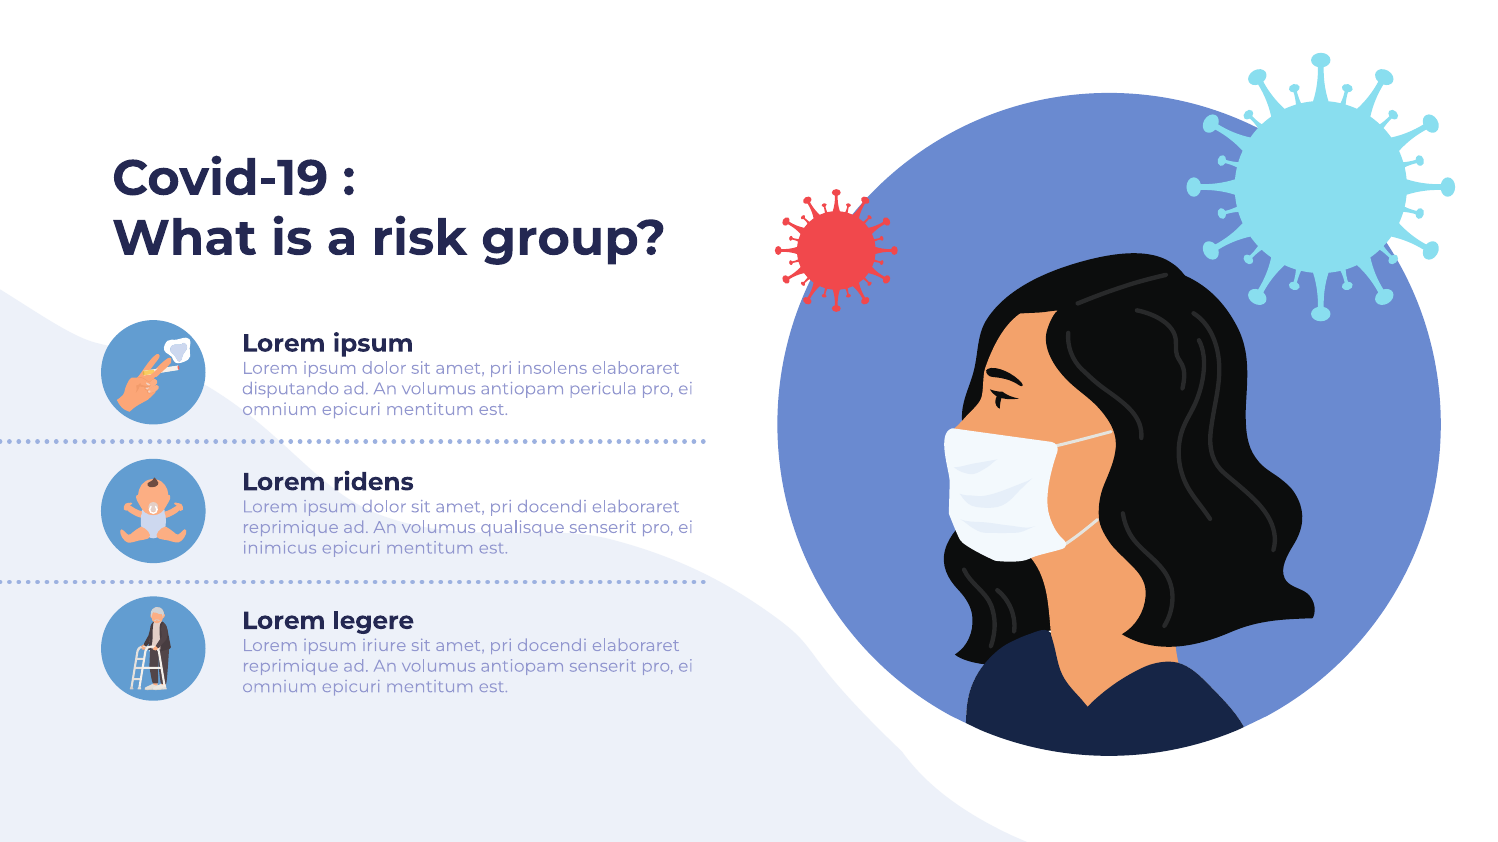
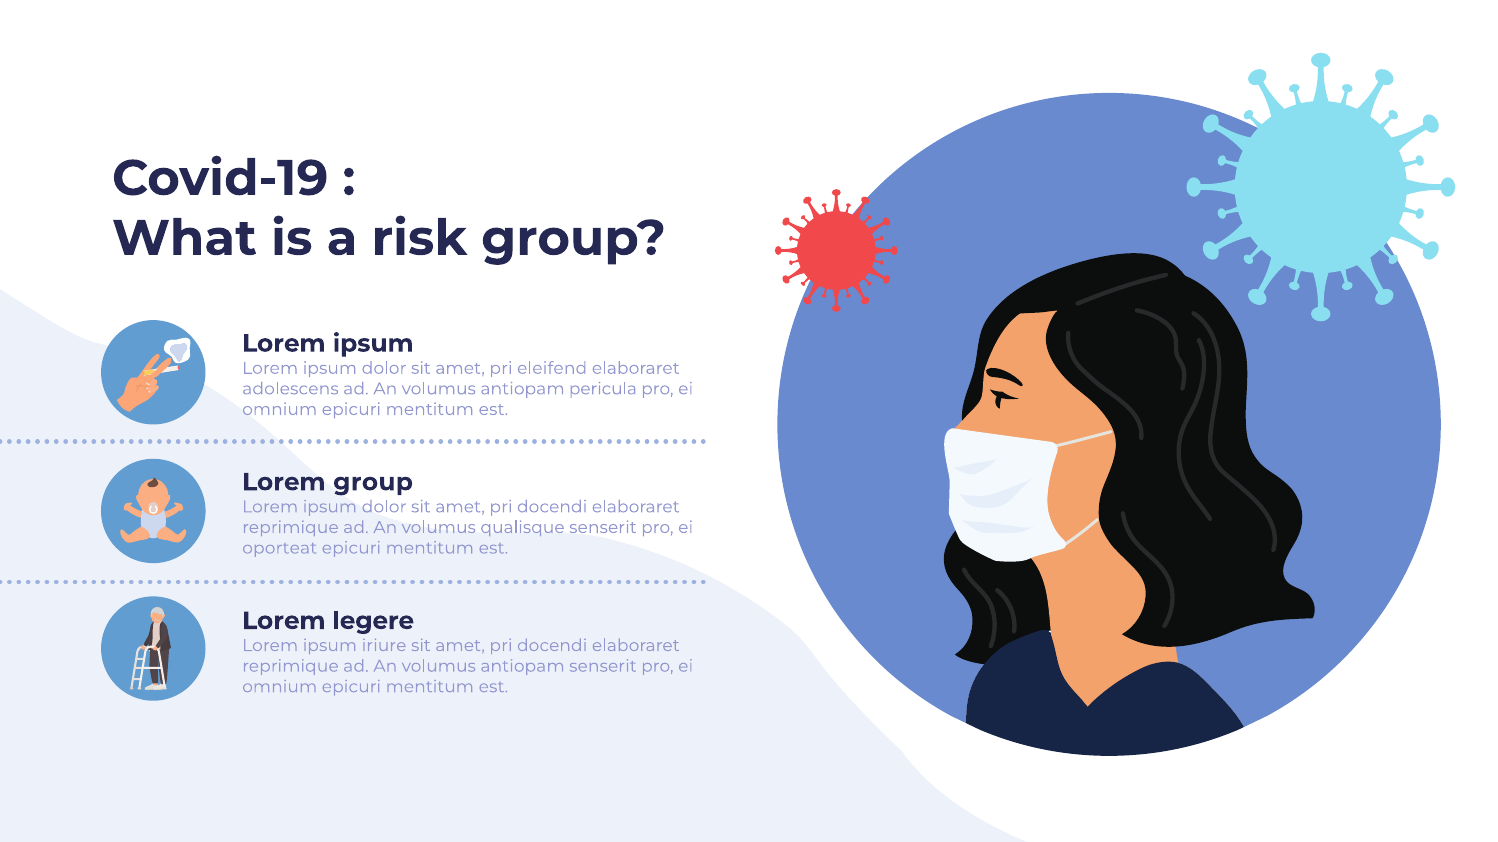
insolens: insolens -> eleifend (552, 368)
disputando: disputando -> adolescens (290, 389)
Lorem ridens: ridens -> group (373, 482)
inimicus: inimicus -> oporteat (280, 548)
